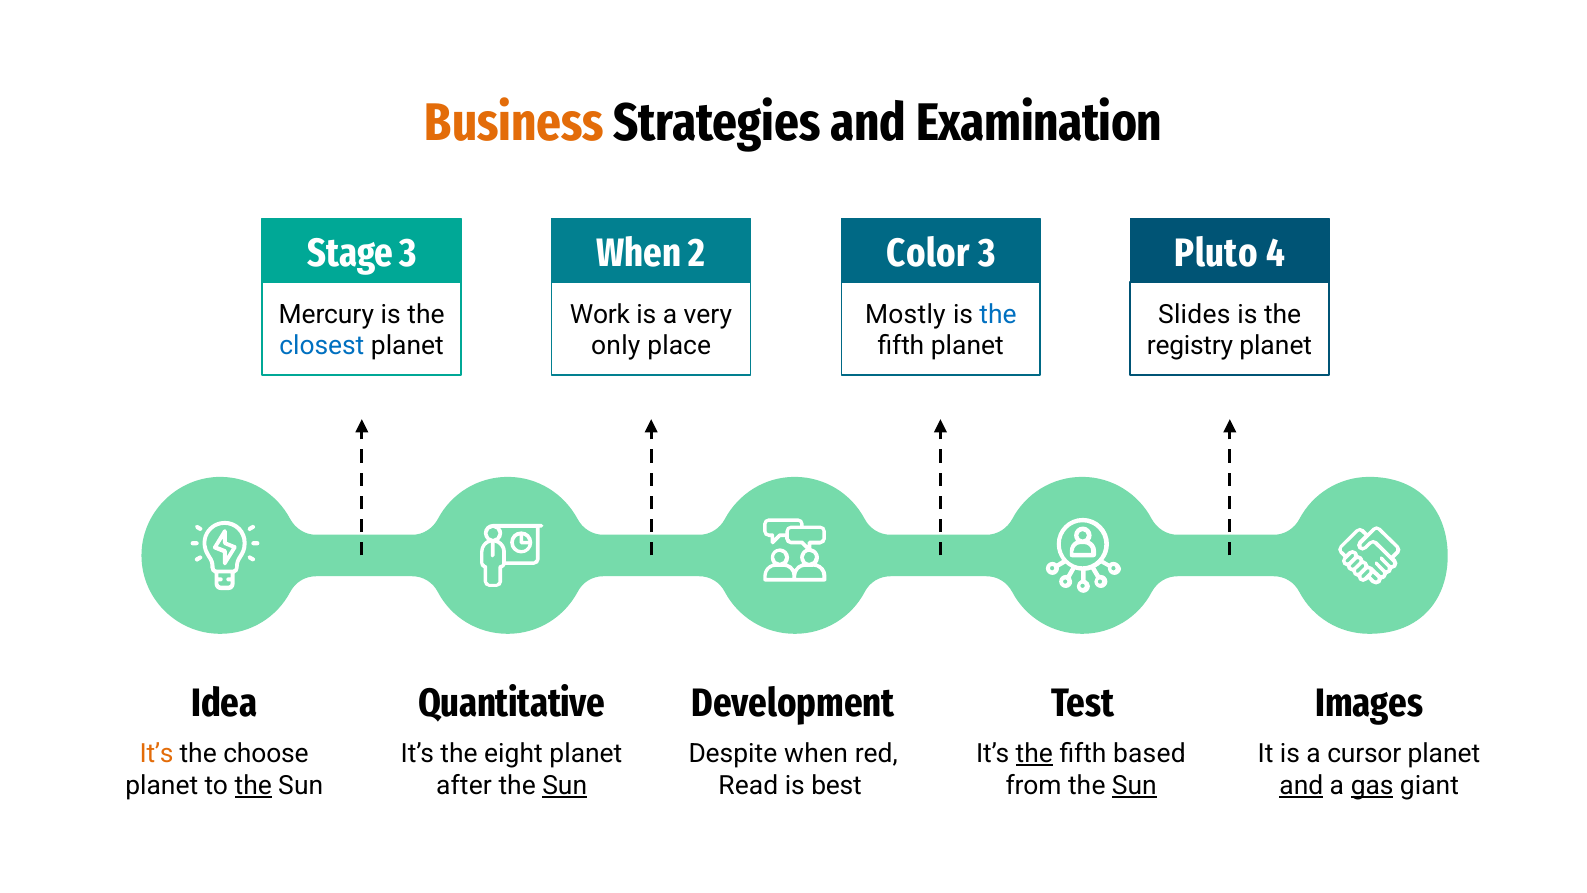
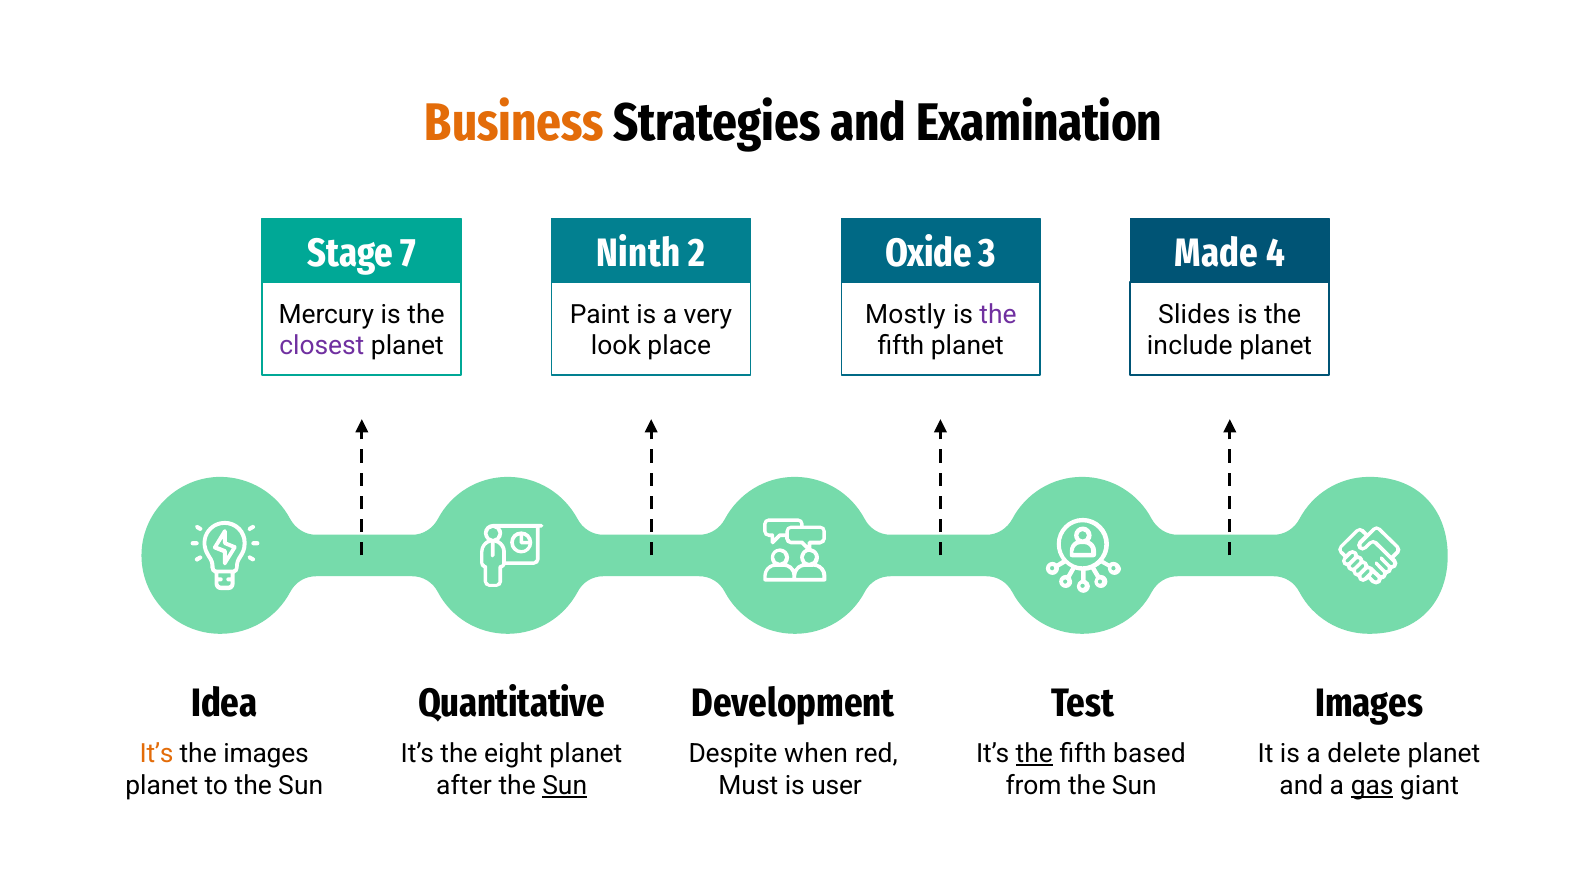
Stage 3: 3 -> 7 (408, 253)
When: When -> Ninth (639, 253)
Color: Color -> Oxide (929, 253)
Pluto: Pluto -> Made (1216, 253)
Work: Work -> Paint (600, 314)
the colour: blue -> purple (998, 314)
closest colour: blue -> purple (322, 346)
only: only -> look (616, 346)
registry: registry -> include (1190, 346)
the choose: choose -> images (266, 754)
cursor: cursor -> delete (1364, 754)
the underline: present -> none (253, 785)
Read: Read -> Must (748, 785)
best: best -> user (837, 785)
Sun underline: present -> none (1134, 785)
and underline: present -> none (1301, 785)
